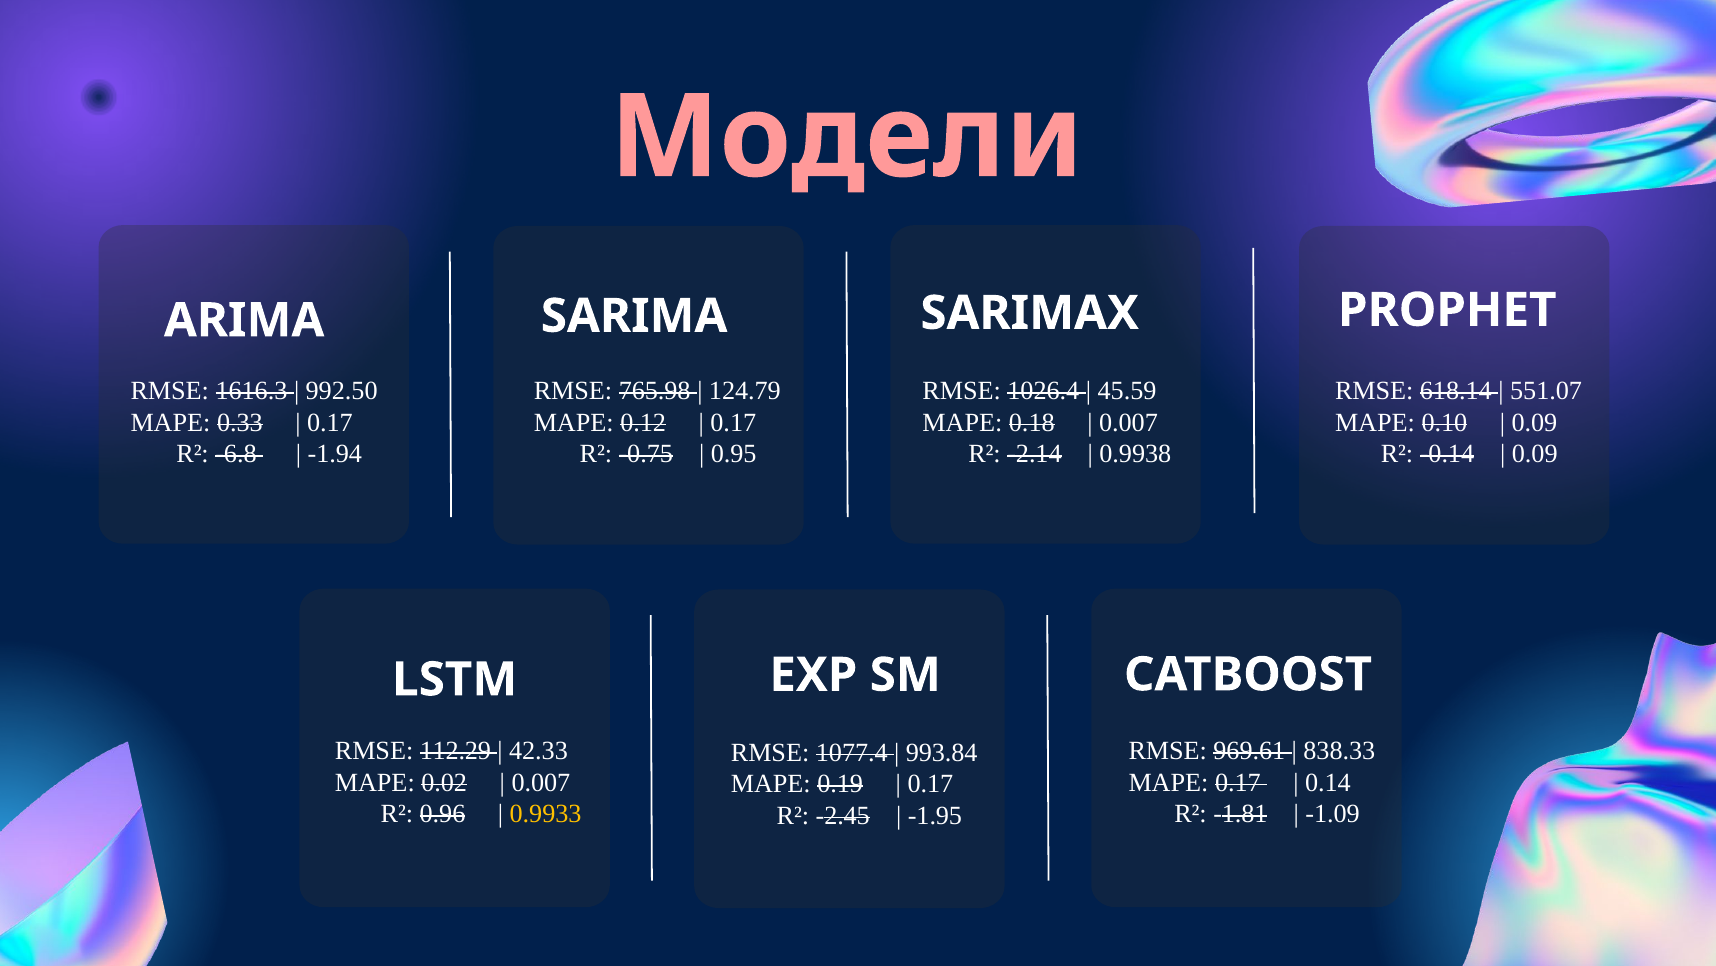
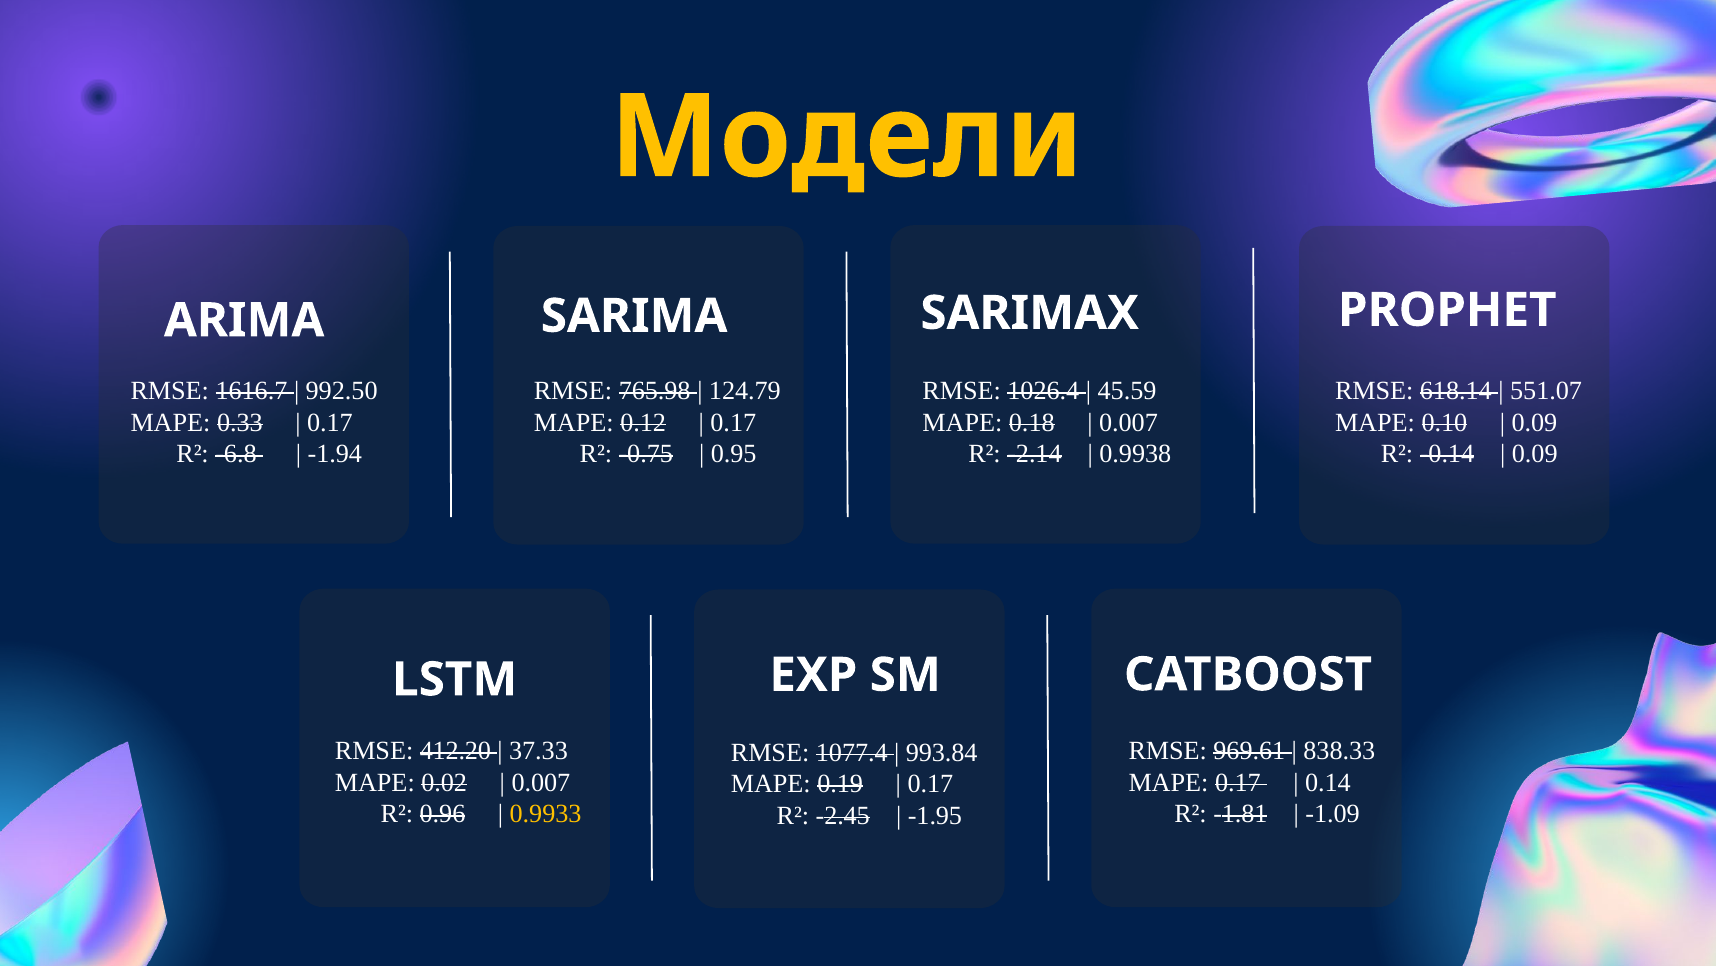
Модели colour: pink -> yellow (847, 138)
1616.3: 1616.3 -> 1616.7 (251, 391)
112.29: 112.29 -> 412.20 (455, 750)
42.33: 42.33 -> 37.33 (538, 750)
